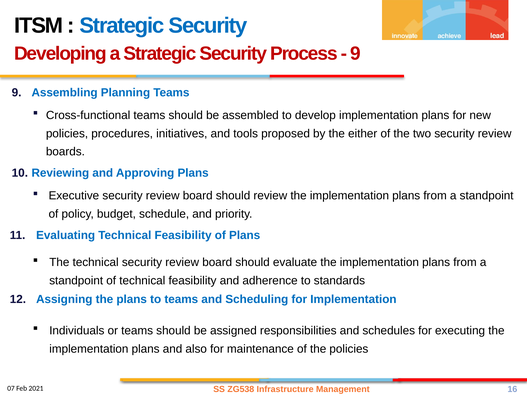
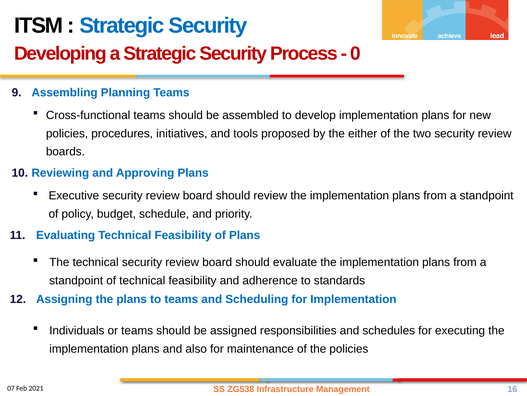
9: 9 -> 0 (355, 54)
